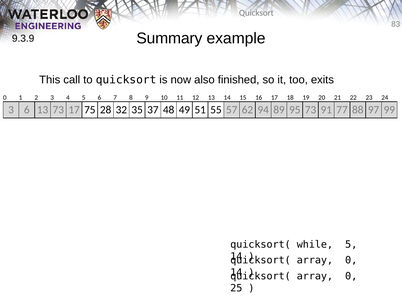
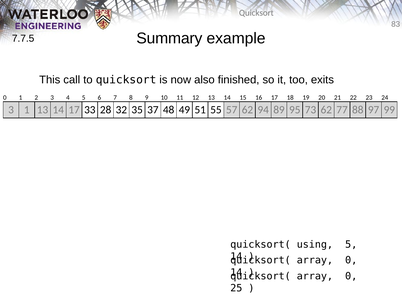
9.3.9: 9.3.9 -> 7.7.5 (23, 39)
3 6: 6 -> 1 (27, 110)
73: 73 -> 14 (58, 110)
75: 75 -> 33 (90, 110)
73 91: 91 -> 62 (326, 110)
while: while -> using (315, 245)
